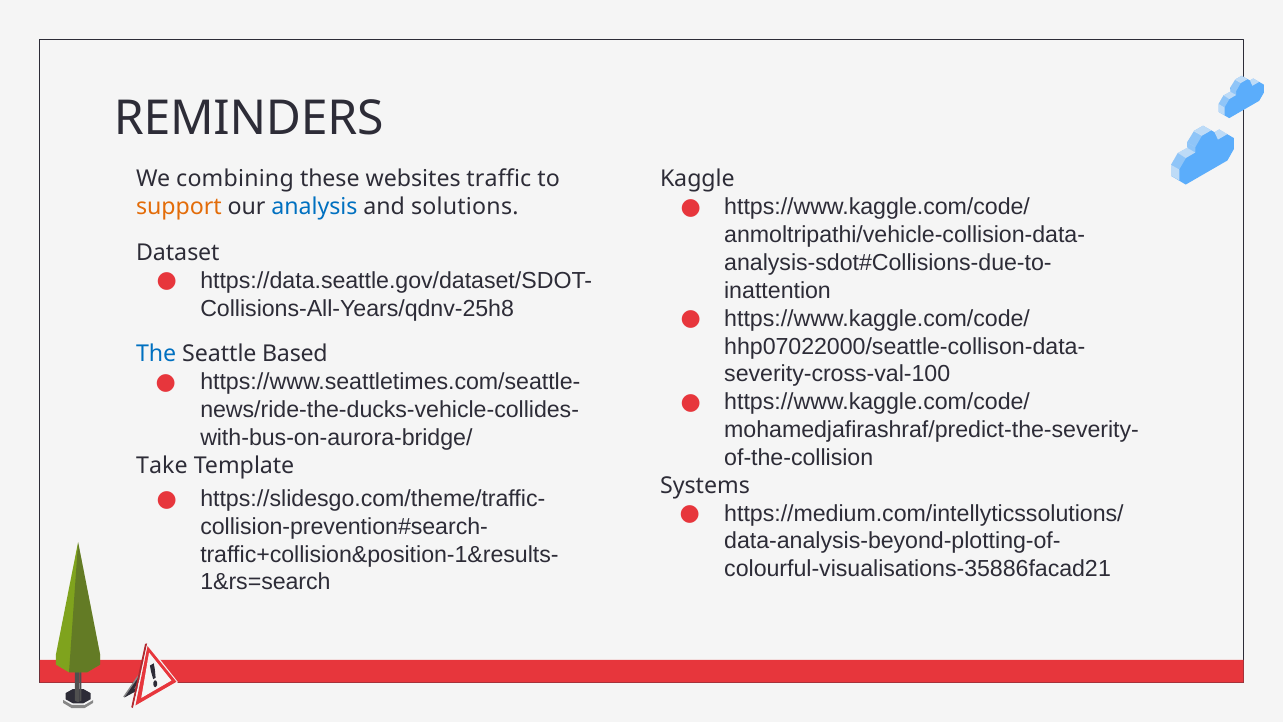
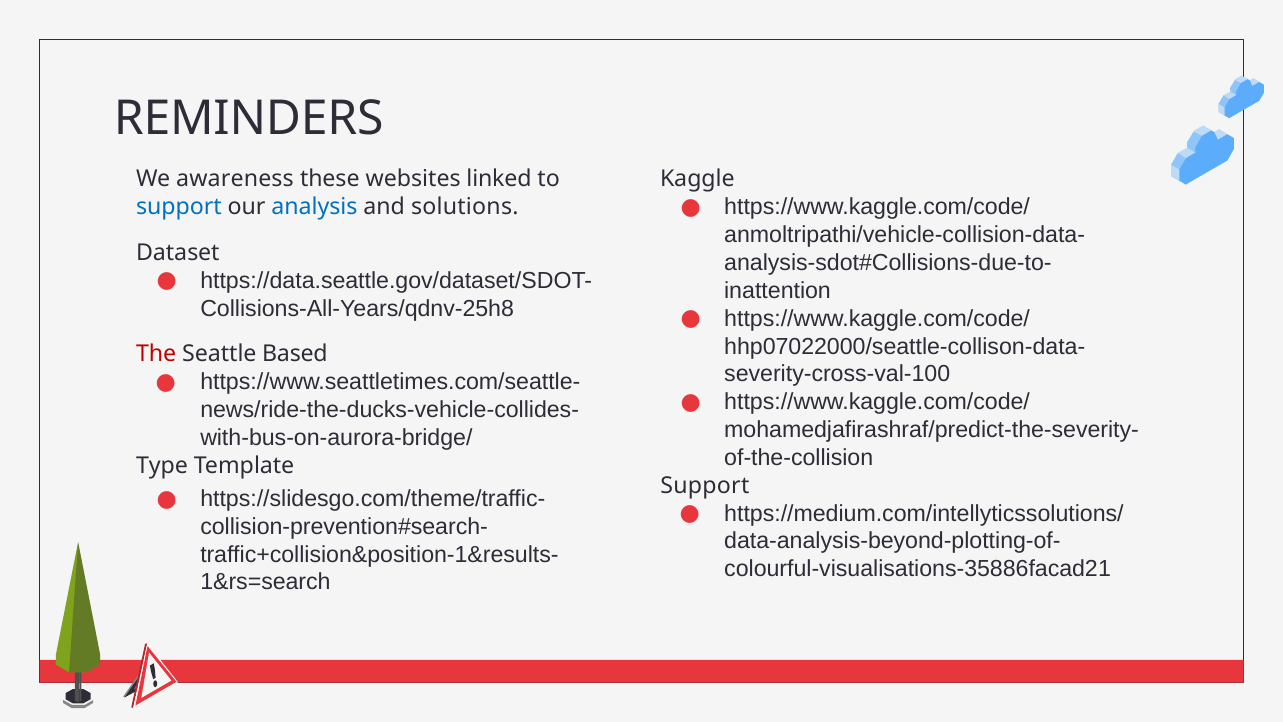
combining: combining -> awareness (235, 179)
traffic: traffic -> linked (499, 179)
support colour: orange -> blue (179, 207)
The colour: blue -> red (156, 354)
Take: Take -> Type (162, 465)
Systems: Systems -> Support (705, 485)
